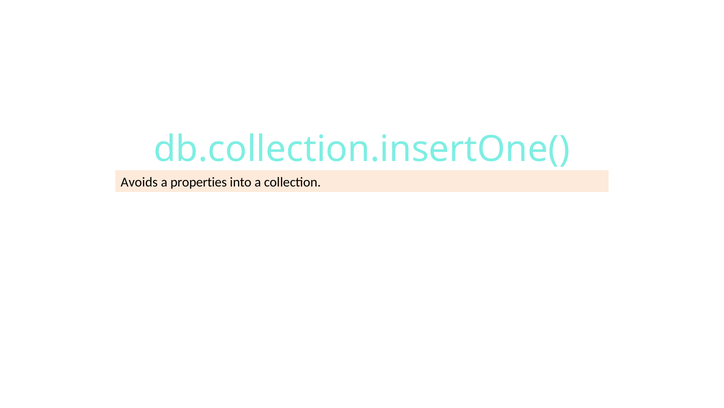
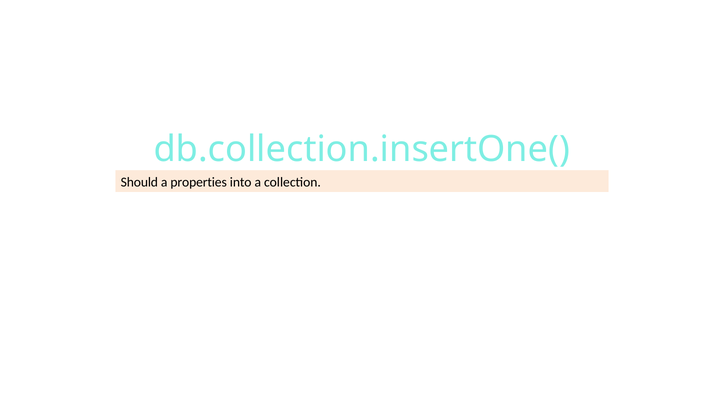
Avoids: Avoids -> Should (139, 182)
